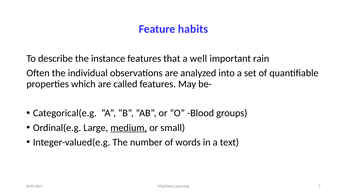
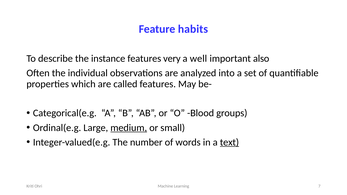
that: that -> very (172, 59)
rain: rain -> also (261, 59)
text underline: none -> present (229, 142)
